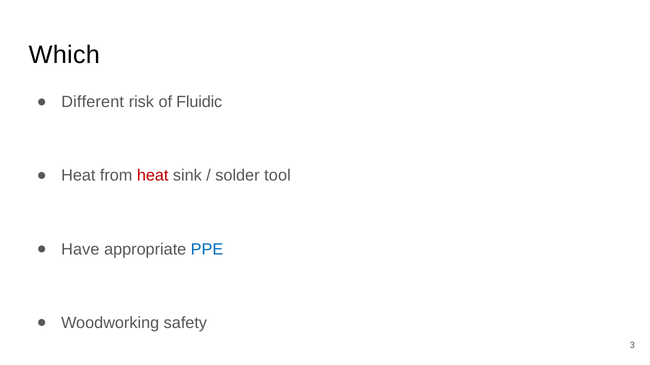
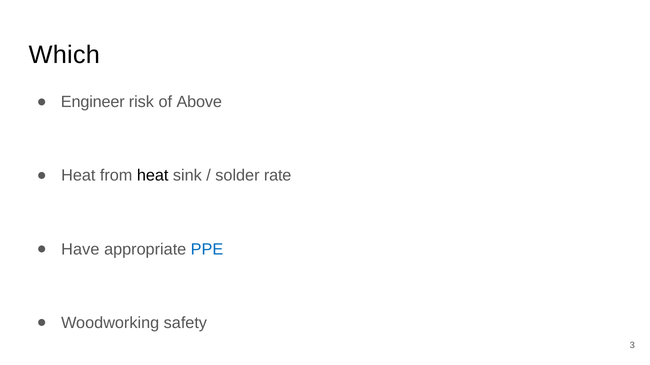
Different: Different -> Engineer (93, 102)
Fluidic: Fluidic -> Above (199, 102)
heat colour: red -> black (153, 176)
tool: tool -> rate (278, 176)
